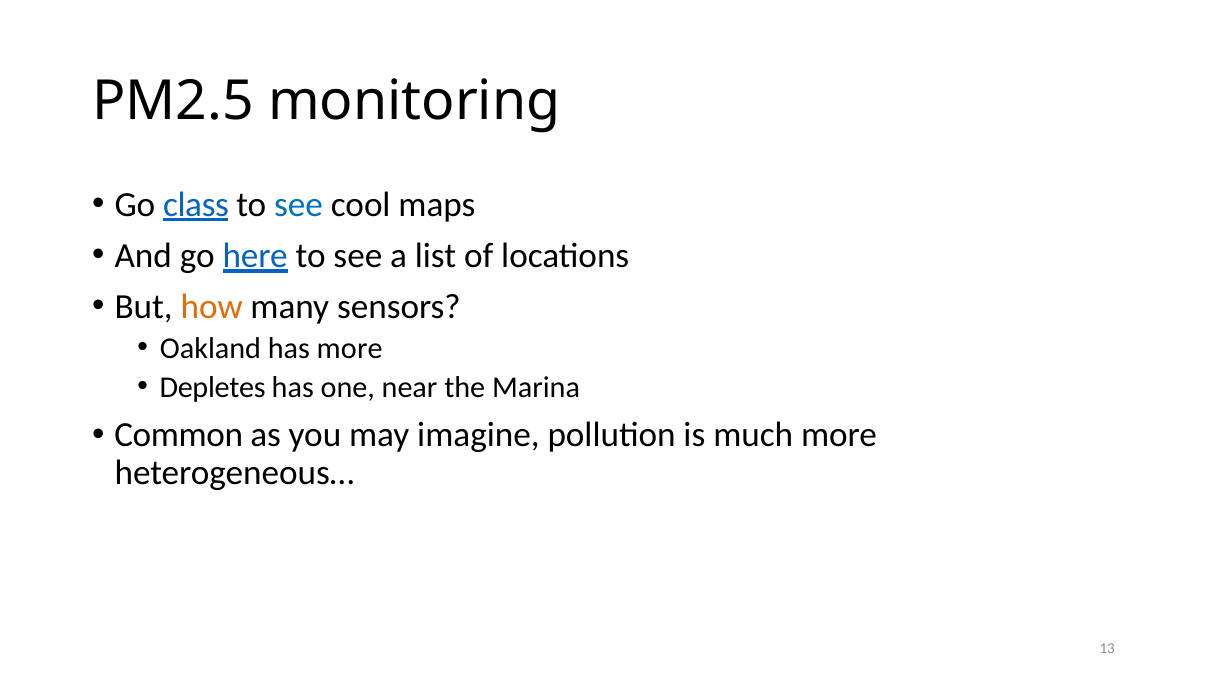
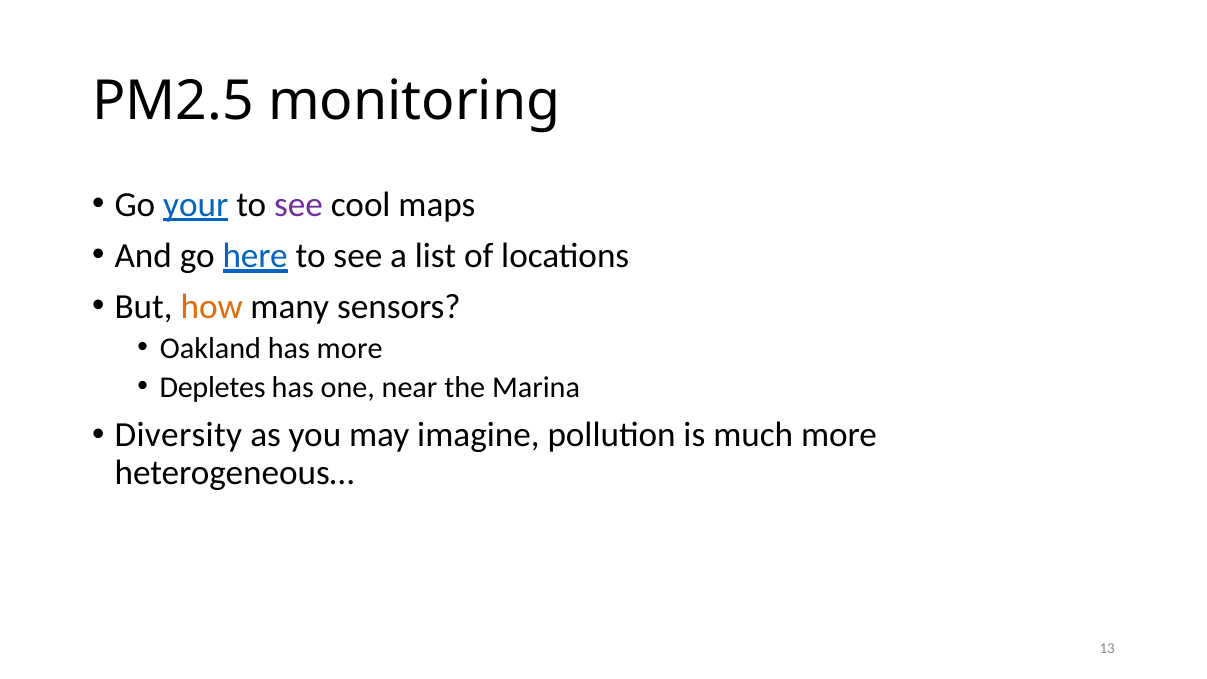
class: class -> your (196, 205)
see colour: blue -> purple (299, 205)
Common: Common -> Diversity (178, 435)
